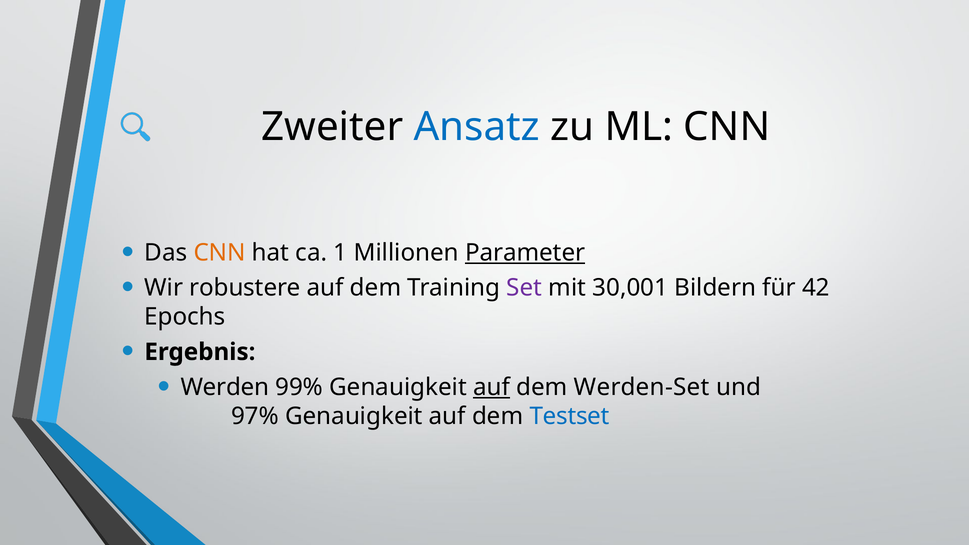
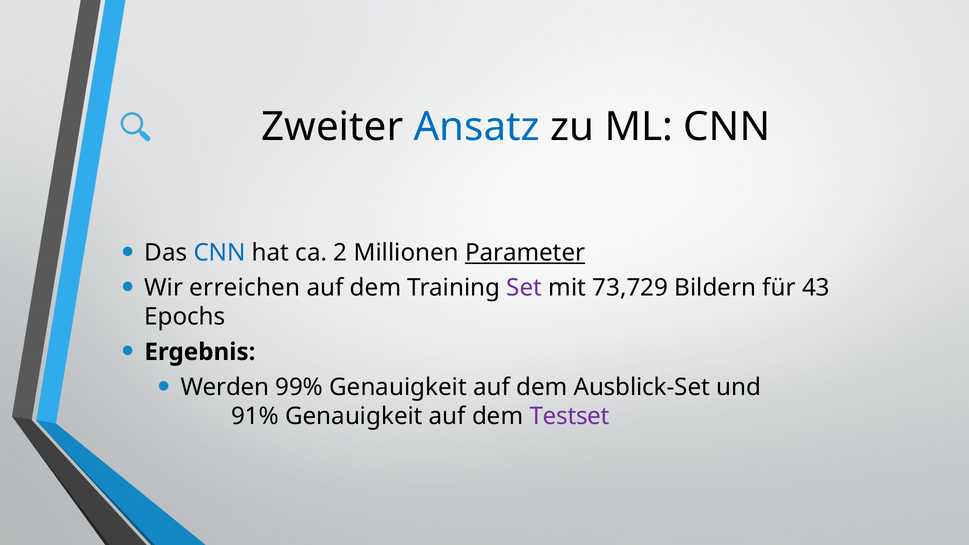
CNN colour: orange -> blue (220, 253)
1: 1 -> 2 (340, 253)
robustere: robustere -> erreichen (245, 288)
30,001: 30,001 -> 73,729 (630, 288)
42: 42 -> 43 (816, 288)
auf underline: present -> none (491, 387)
Werden-Set: Werden-Set -> Ausblick-Set (642, 387)
97%: 97% -> 91% (255, 416)
Testset colour: blue -> purple (570, 416)
